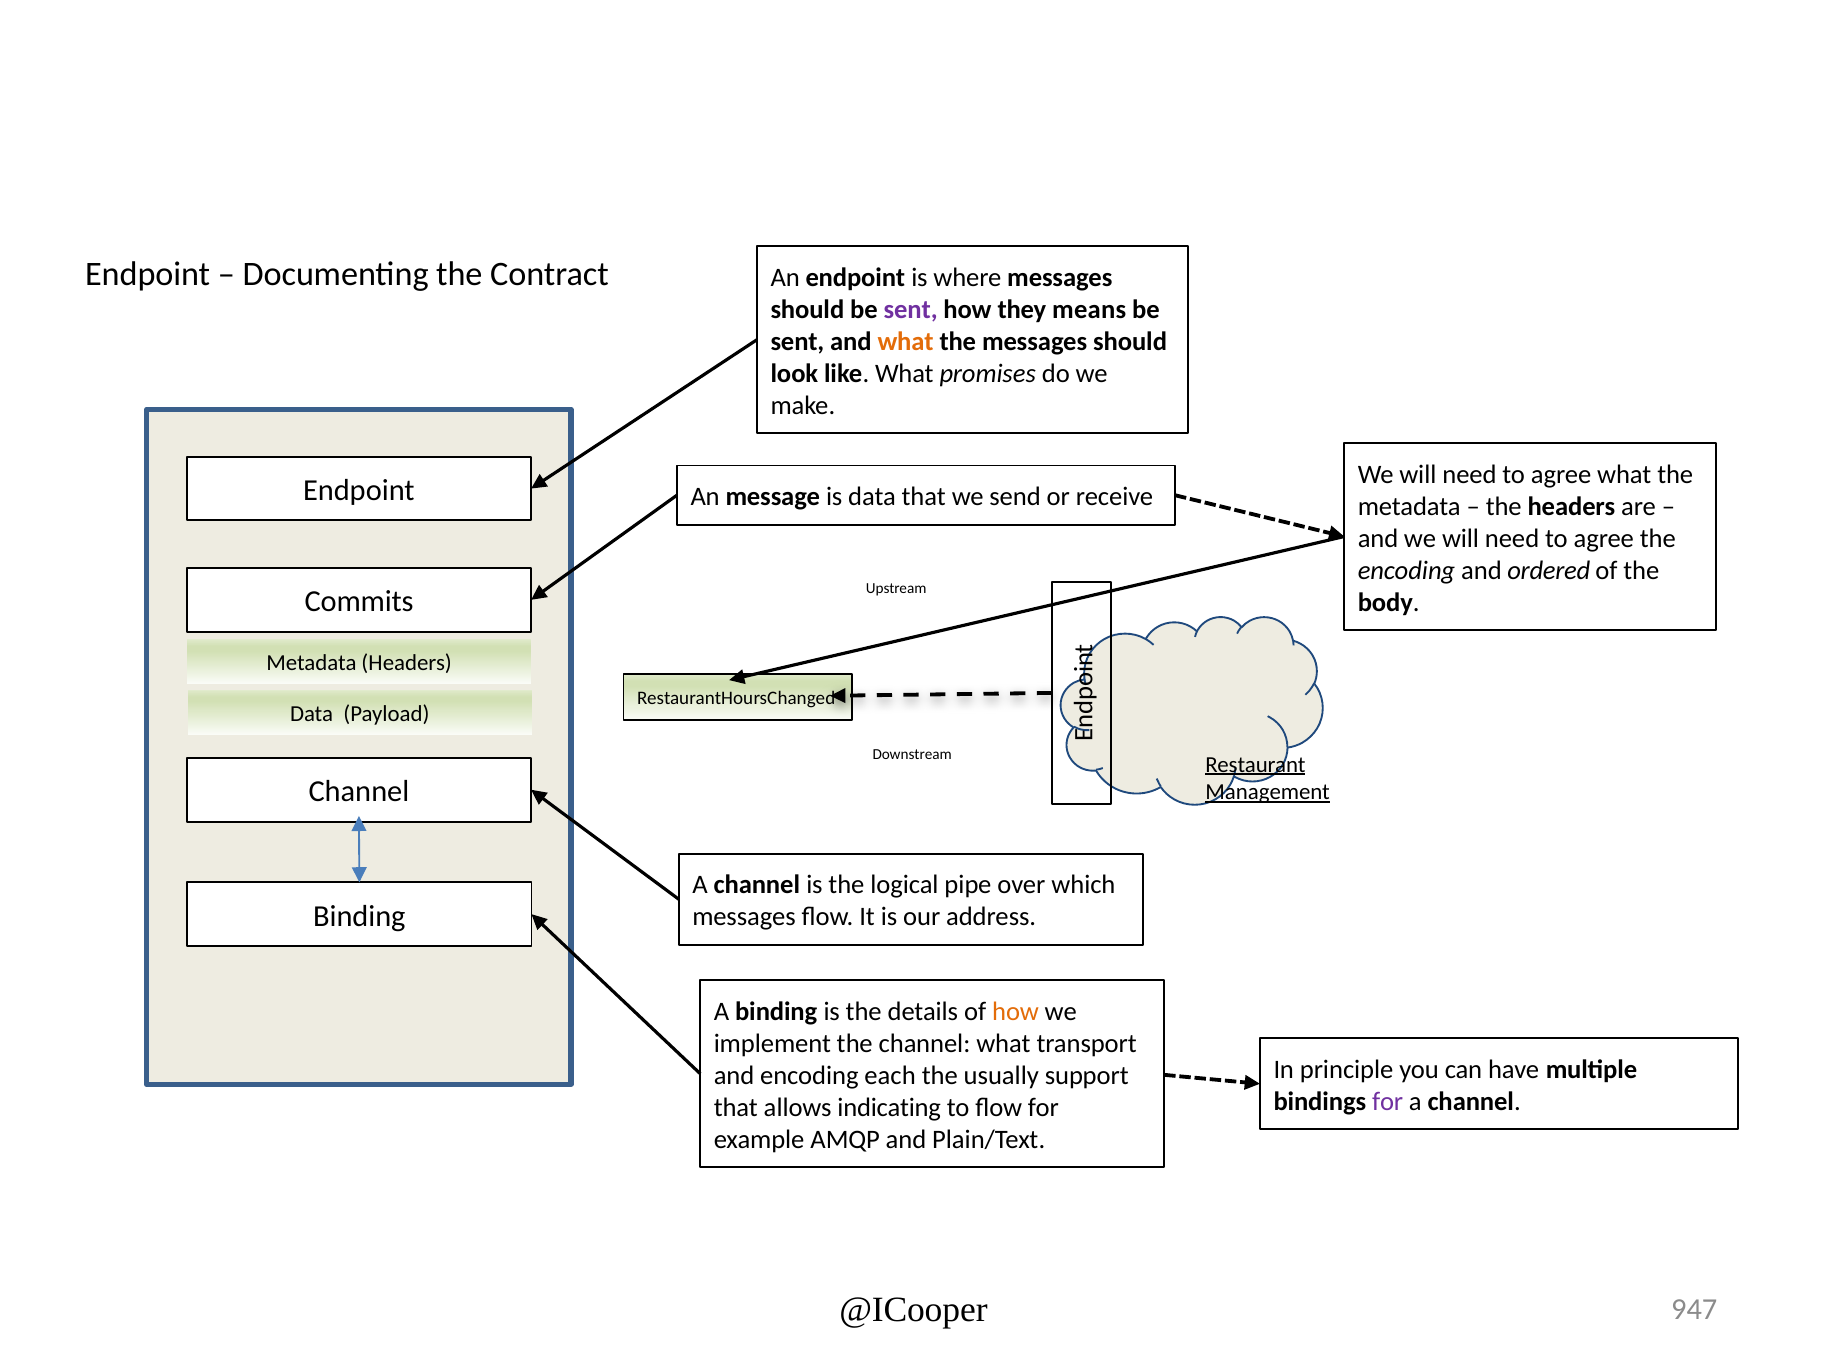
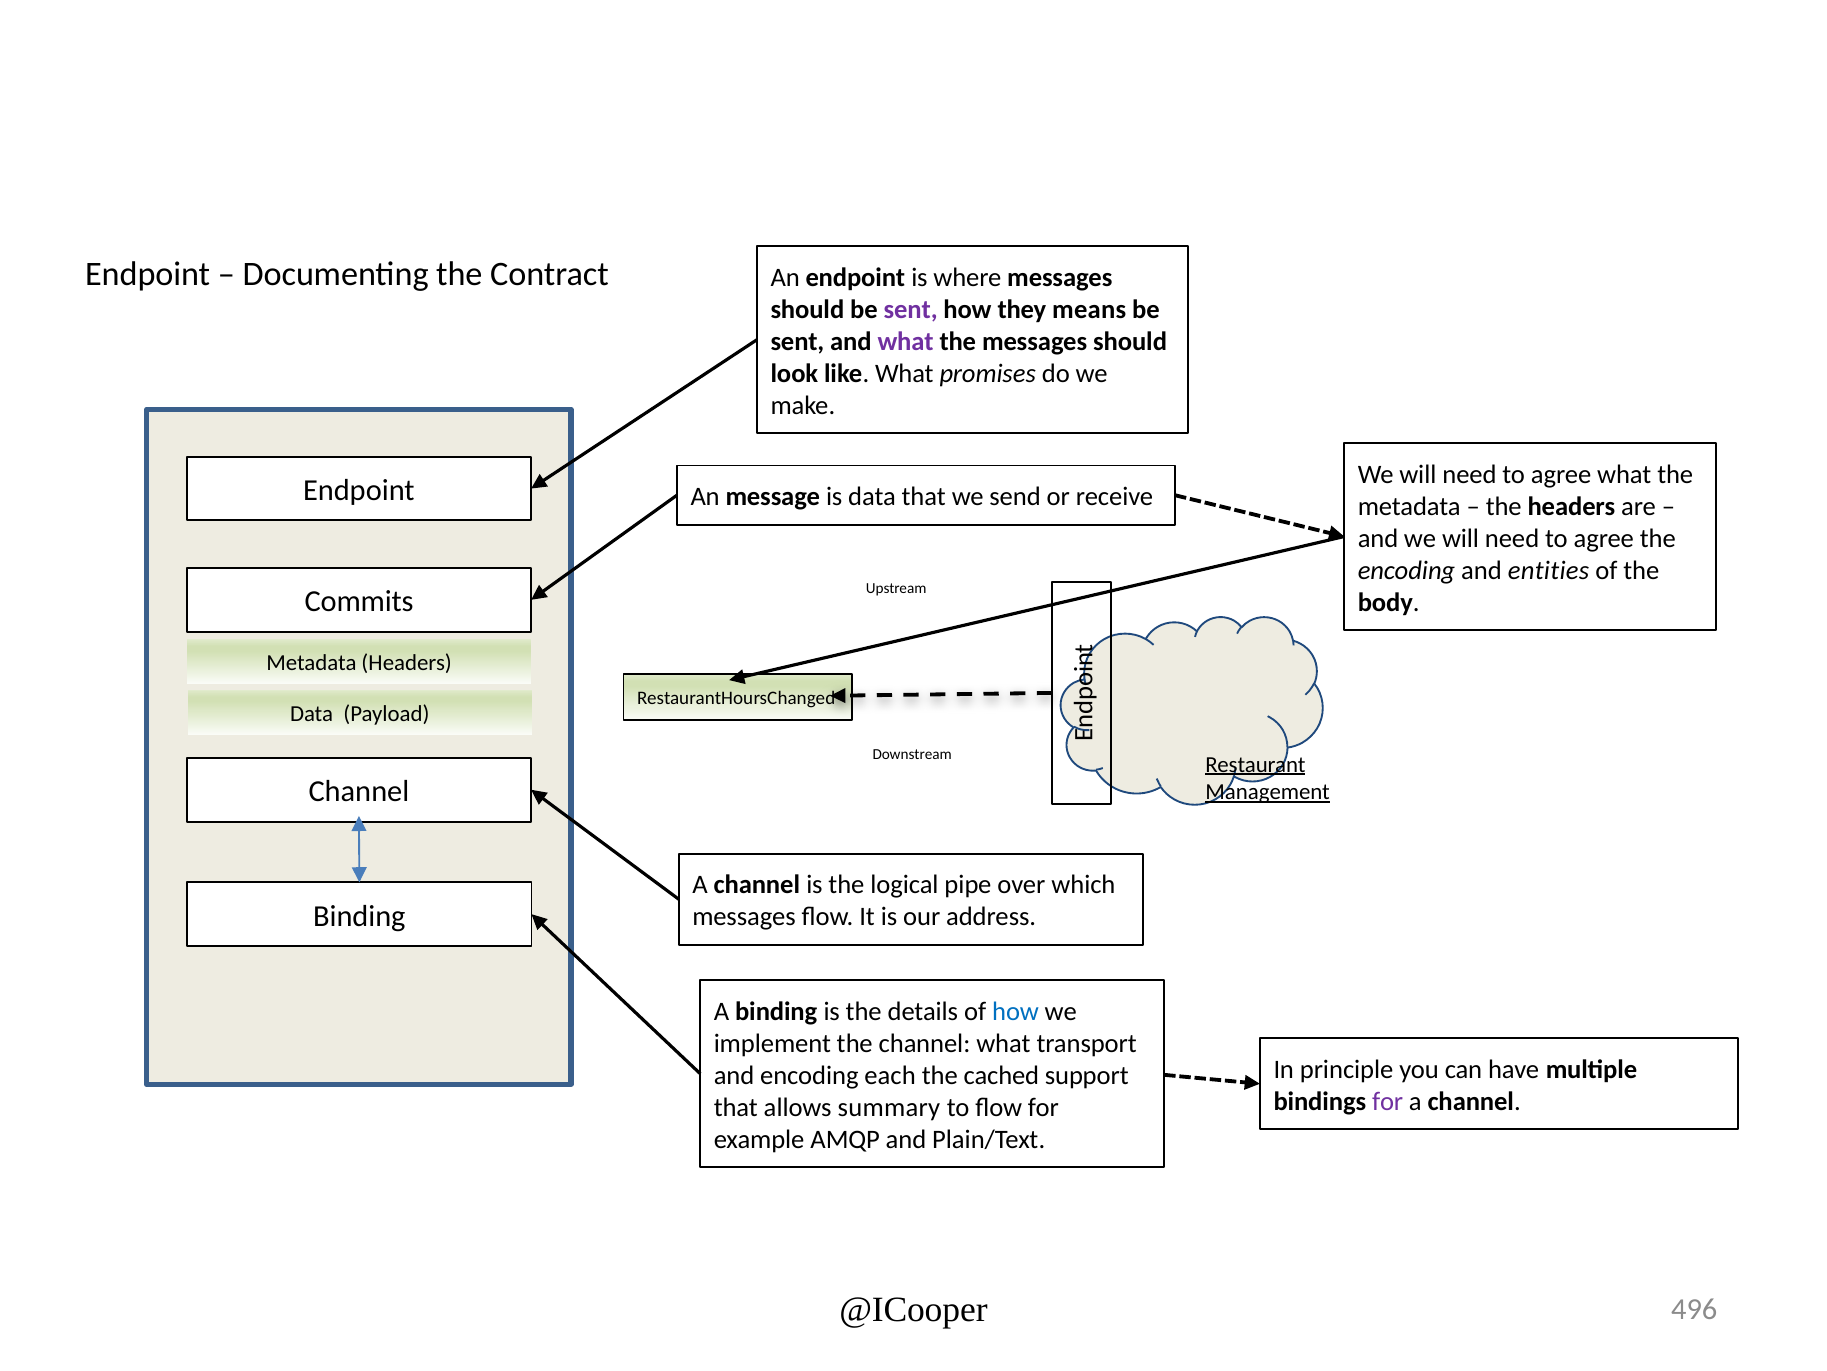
what colour: orange -> purple (906, 341)
ordered: ordered -> entities (1549, 570)
how colour: orange -> blue (1016, 1011)
usually: usually -> cached (1001, 1075)
indicating: indicating -> summary (889, 1107)
947: 947 -> 496 (1694, 1308)
